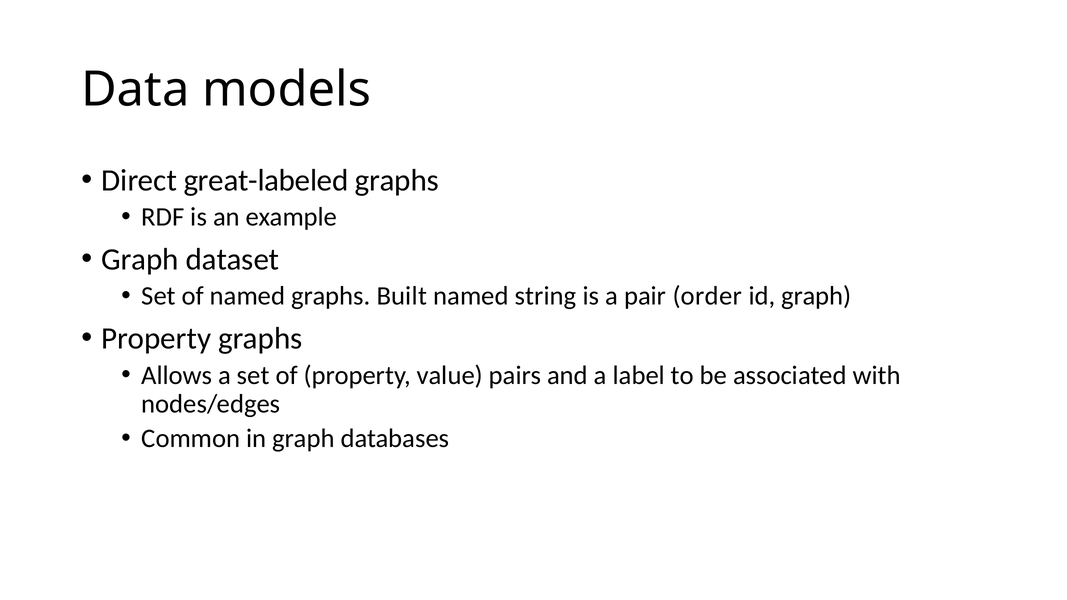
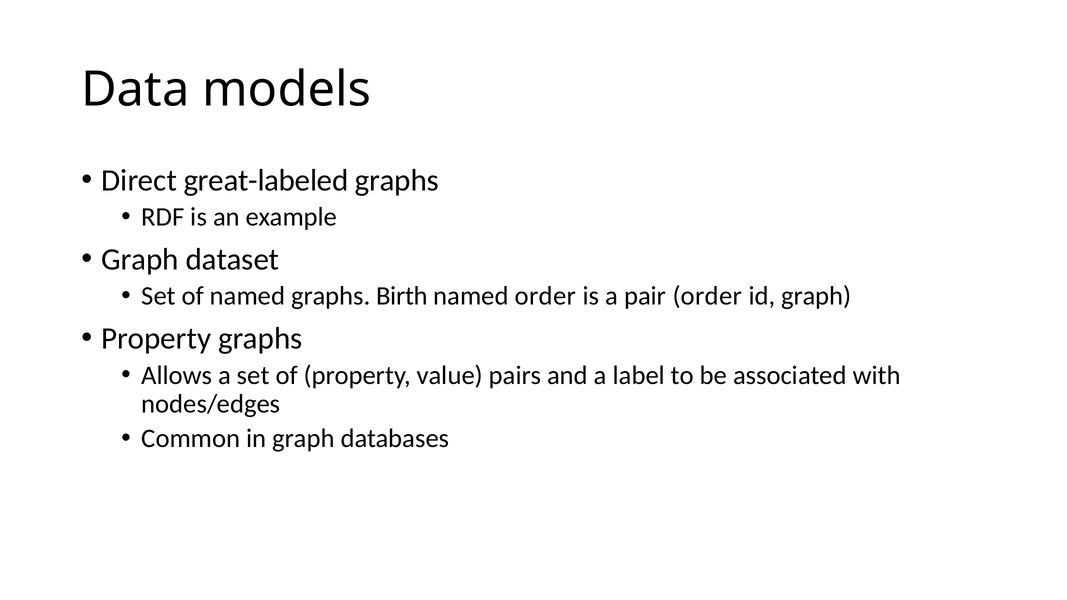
Built: Built -> Birth (402, 296)
named string: string -> order (545, 296)
